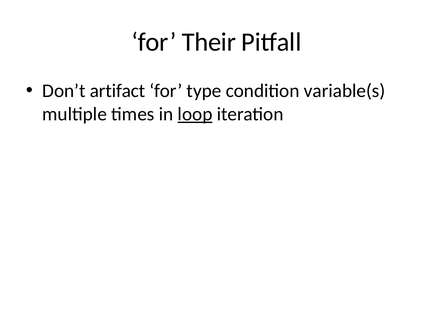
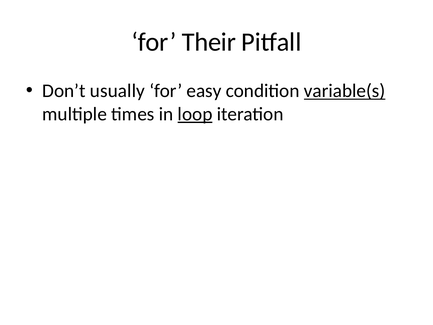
artifact: artifact -> usually (117, 91)
type: type -> easy (204, 91)
variable(s underline: none -> present (345, 91)
